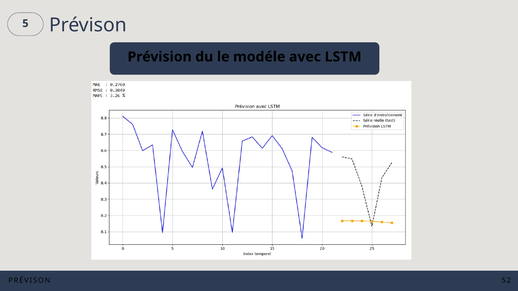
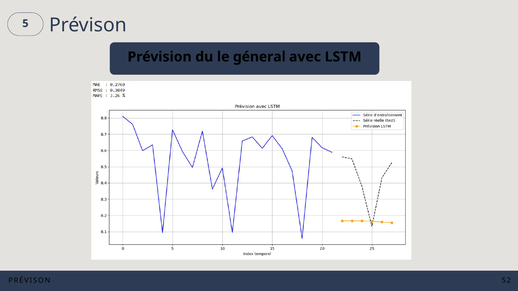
modéle: modéle -> géneral (259, 57)
